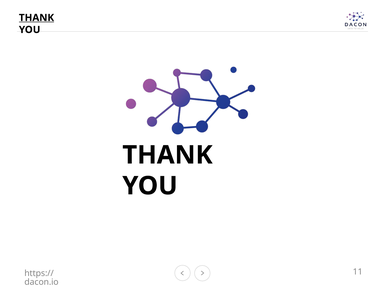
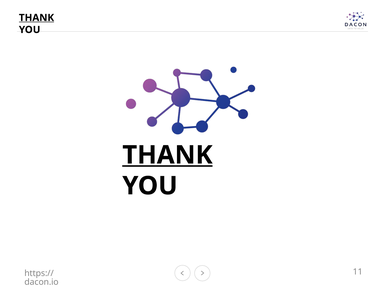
THANK underline: none -> present (167, 155)
